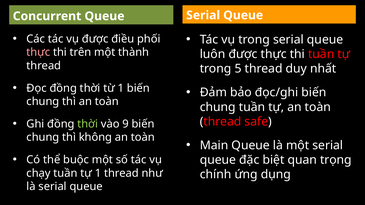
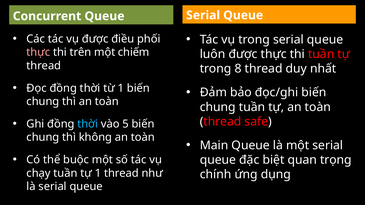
thành: thành -> chiếm (134, 52)
5: 5 -> 8 (238, 69)
thời colour: light green -> light blue (88, 124)
9: 9 -> 5 (126, 124)
